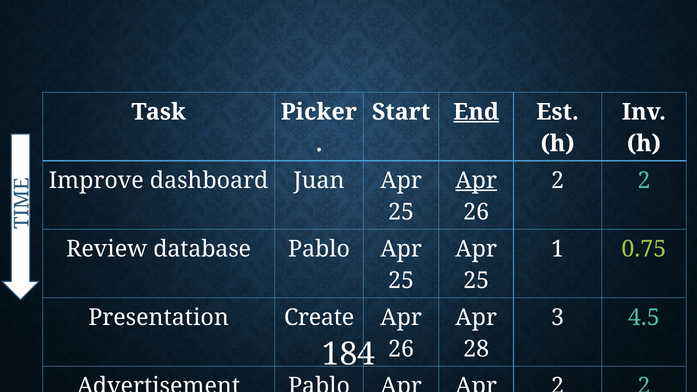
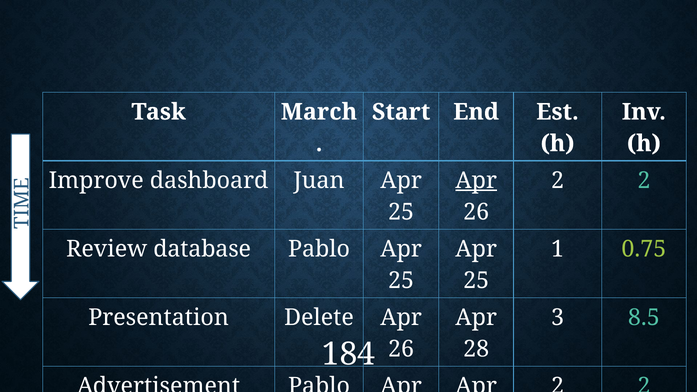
Picker: Picker -> March (319, 112)
End underline: present -> none (476, 112)
Create: Create -> Delete (319, 317)
4.5: 4.5 -> 8.5 (644, 317)
